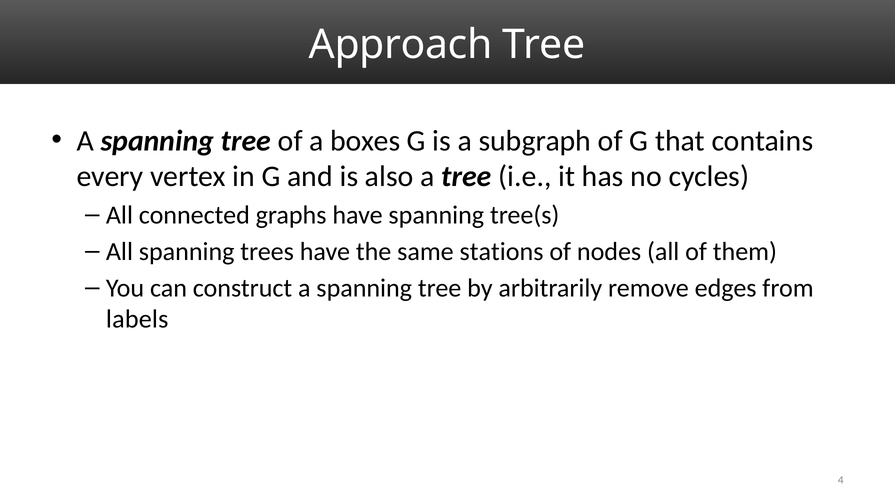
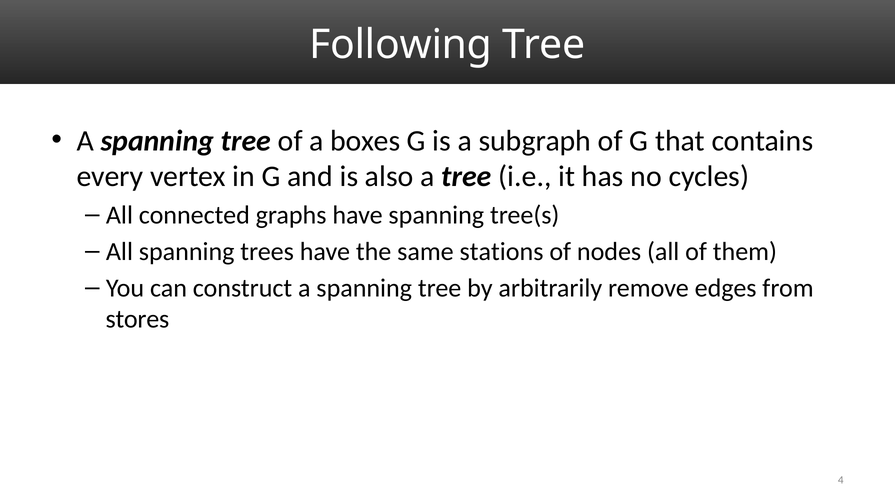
Approach: Approach -> Following (401, 45)
labels: labels -> stores (137, 320)
